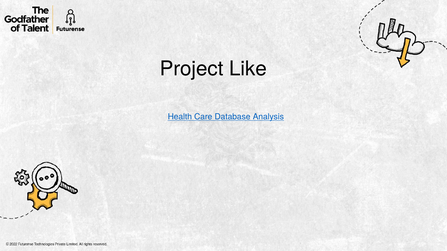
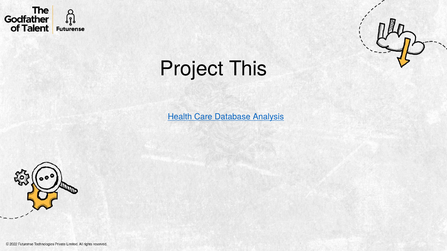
Like: Like -> This (248, 69)
